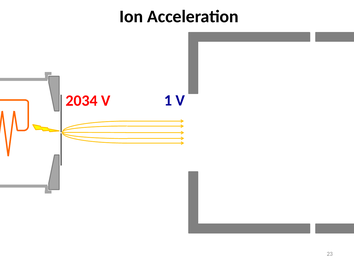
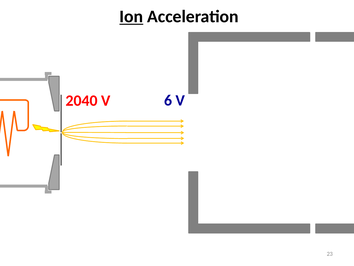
Ion underline: none -> present (131, 17)
2034: 2034 -> 2040 (82, 100)
1: 1 -> 6 (168, 100)
